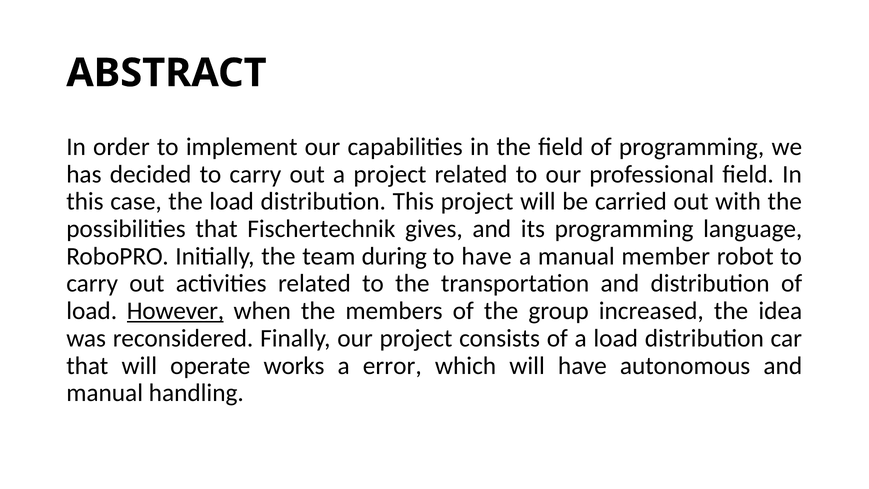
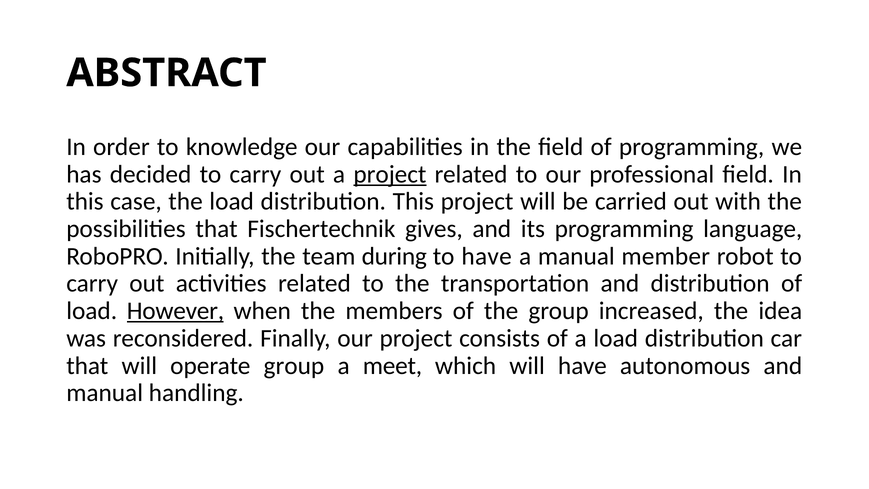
implement: implement -> knowledge (242, 147)
project underline: none -> present (390, 174)
operate works: works -> group (294, 365)
error: error -> meet (392, 365)
